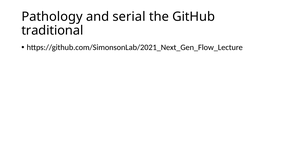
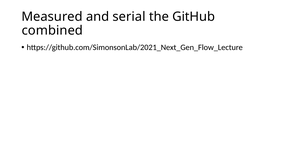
Pathology: Pathology -> Measured (52, 17)
traditional: traditional -> combined (52, 31)
